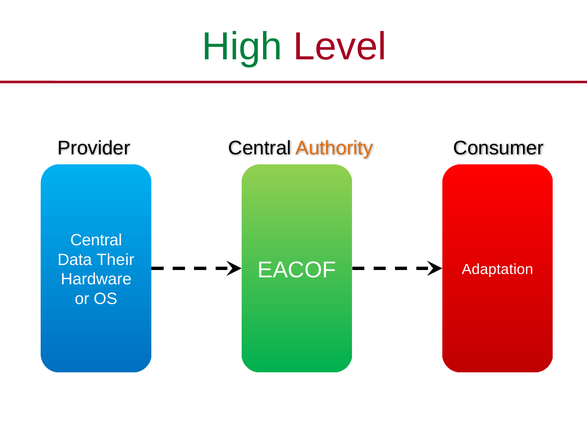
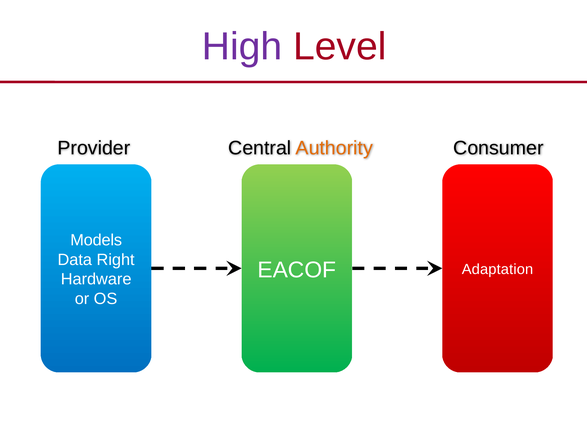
High colour: green -> purple (242, 47)
Central: Central -> Models (96, 240)
Their: Their -> Right (116, 260)
